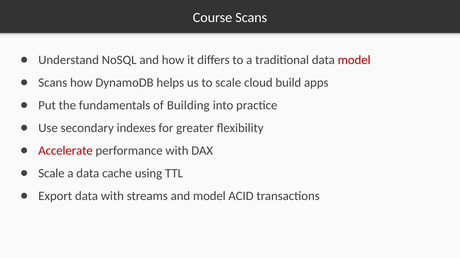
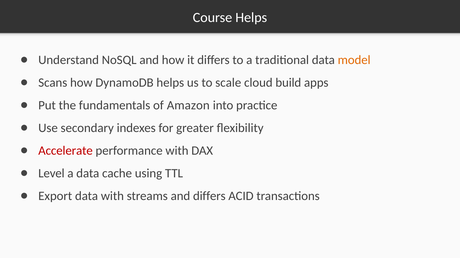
Course Scans: Scans -> Helps (251, 18)
model colour: red -> orange (354, 60)
Building: Building -> Amazon (188, 106)
Scale: Scale -> Level (51, 174)
and model: model -> differs (209, 196)
